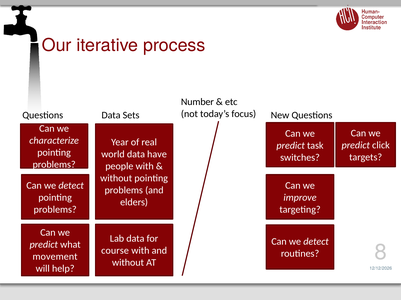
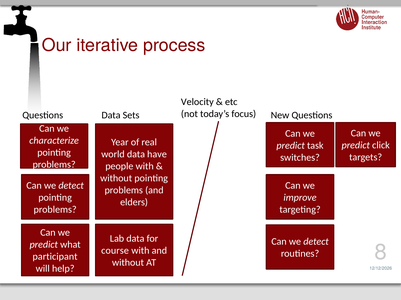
Number: Number -> Velocity (197, 102)
movement: movement -> participant (55, 257)
